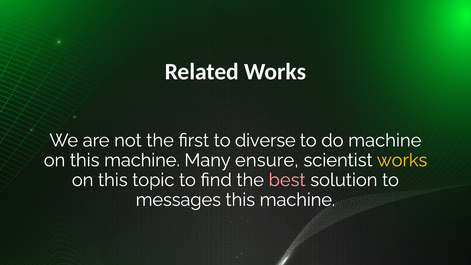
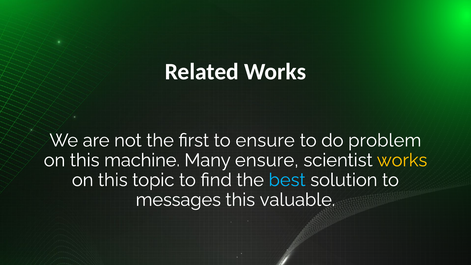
to diverse: diverse -> ensure (265, 140)
do machine: machine -> problem (385, 140)
best colour: pink -> light blue (287, 180)
machine: machine -> valuable (298, 200)
